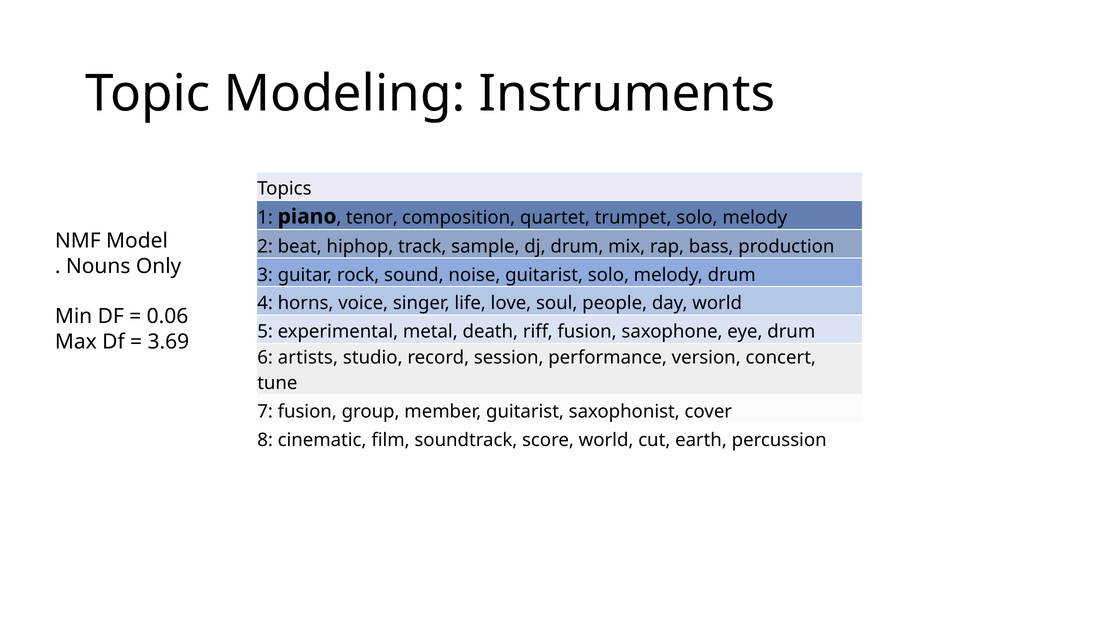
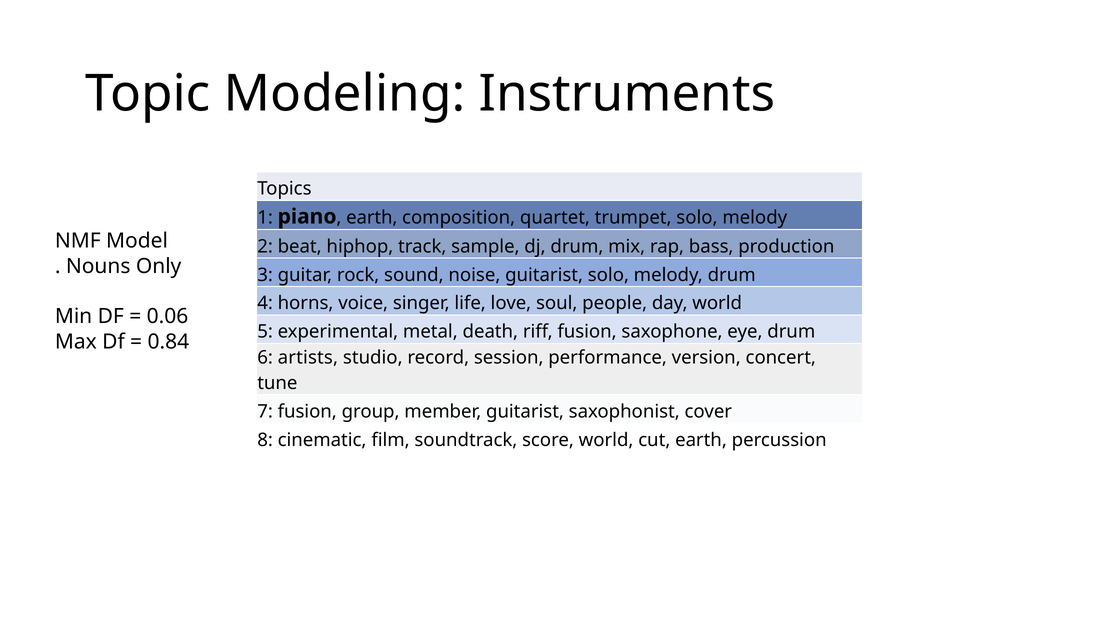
tenor: tenor -> earth (372, 218)
3.69: 3.69 -> 0.84 (168, 342)
